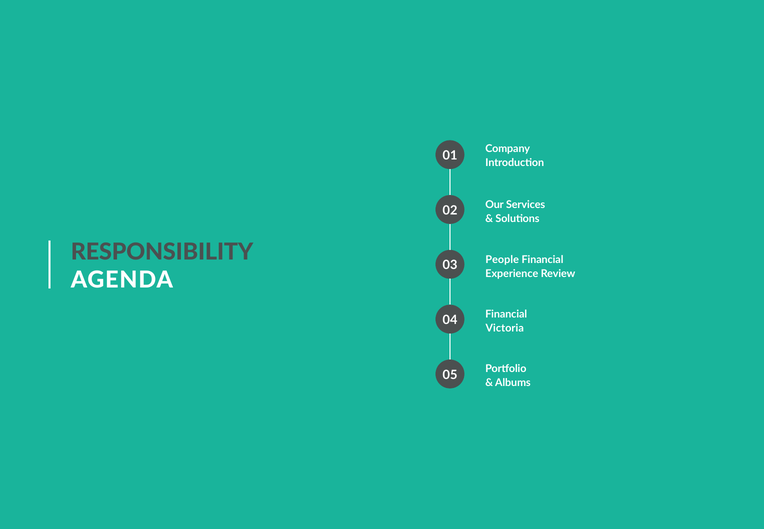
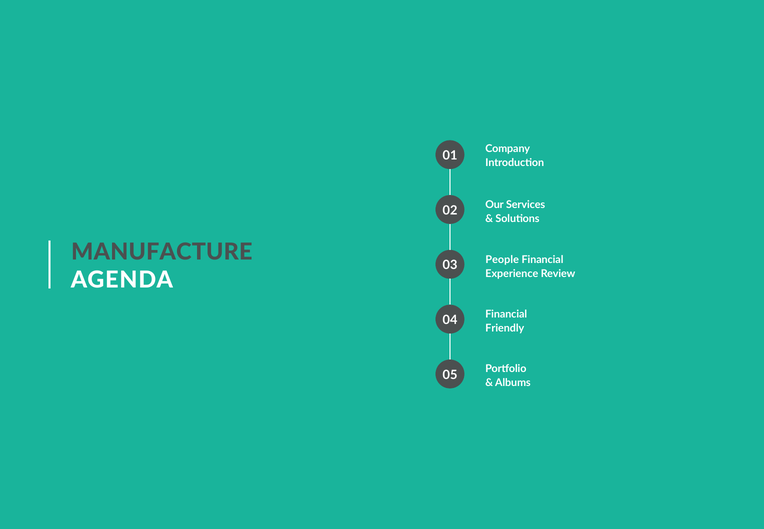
RESPONSIBILITY: RESPONSIBILITY -> MANUFACTURE (162, 252)
Victoria: Victoria -> Friendly (505, 328)
